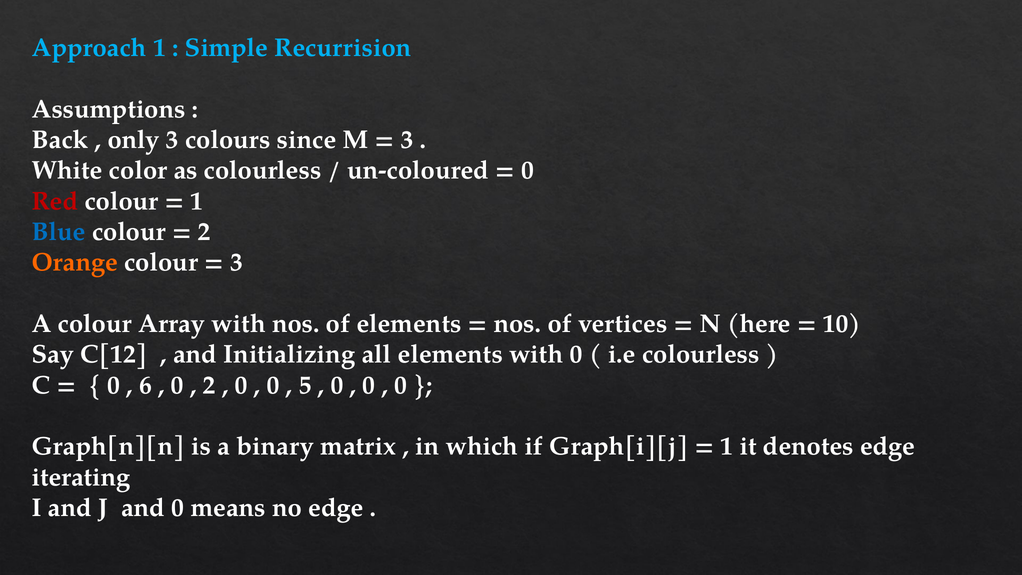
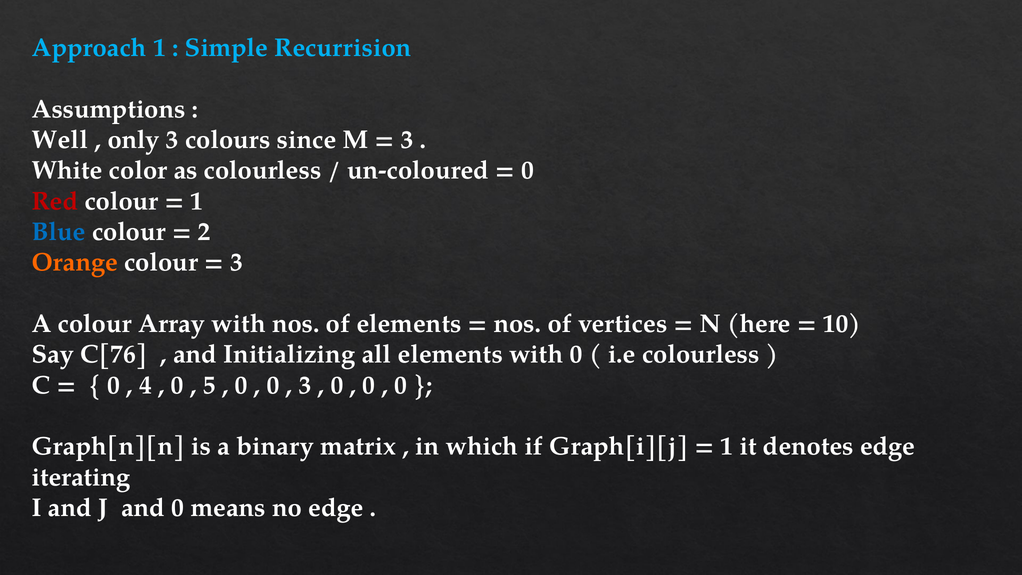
Back: Back -> Well (60, 140)
C[12: C[12 -> C[76 (114, 354)
6: 6 -> 4 (145, 385)
2: 2 -> 5 (209, 385)
5: 5 -> 3 (305, 385)
